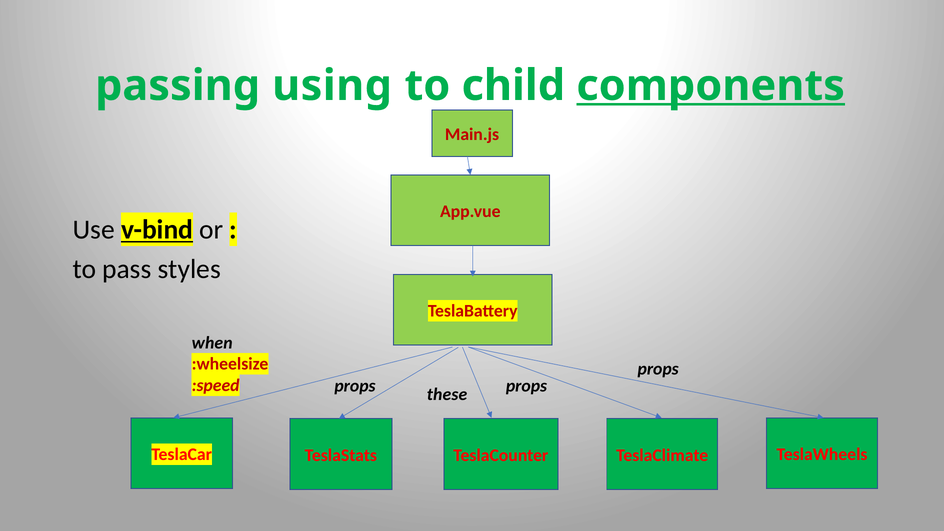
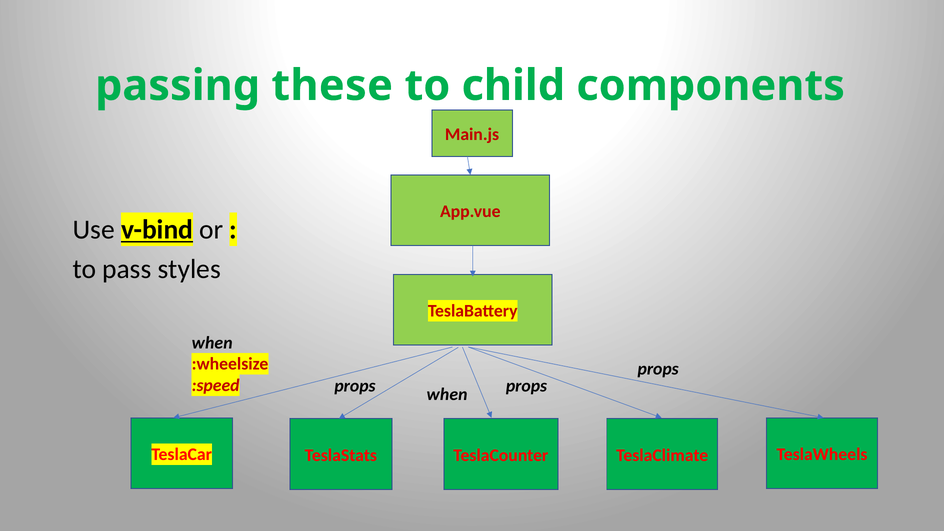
using: using -> these (332, 86)
components underline: present -> none (711, 86)
:speed props these: these -> when (447, 394)
